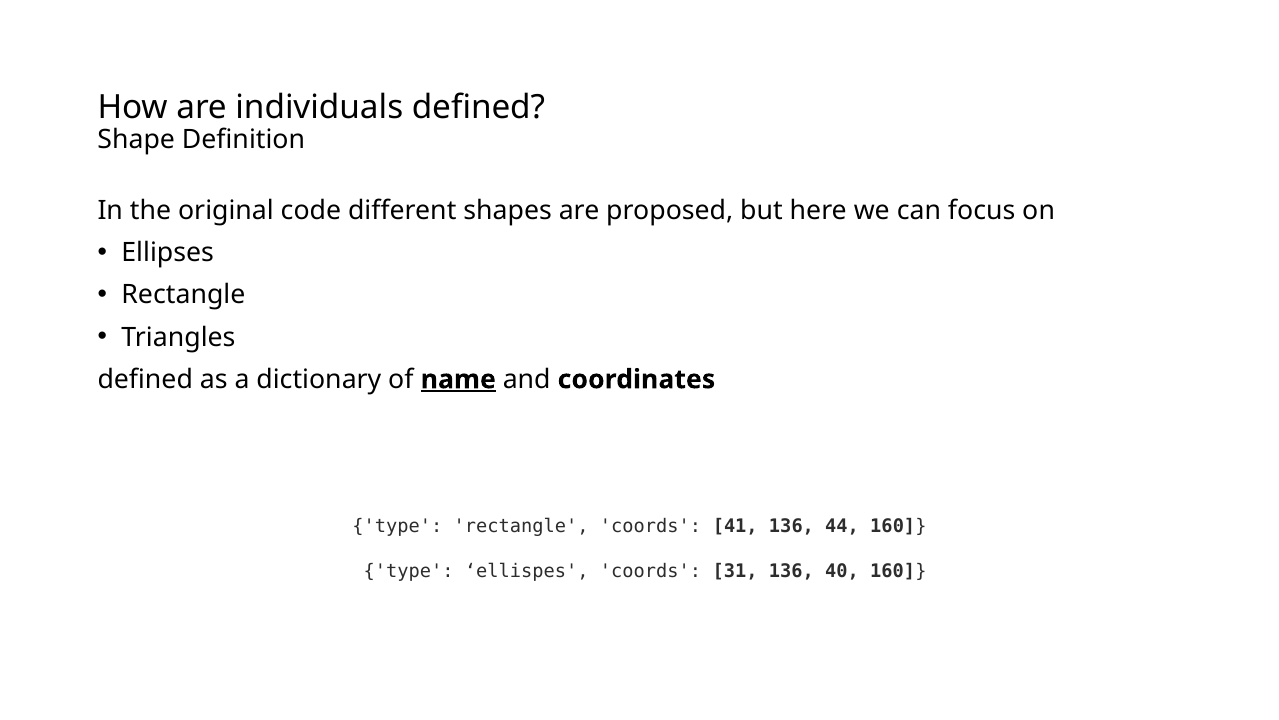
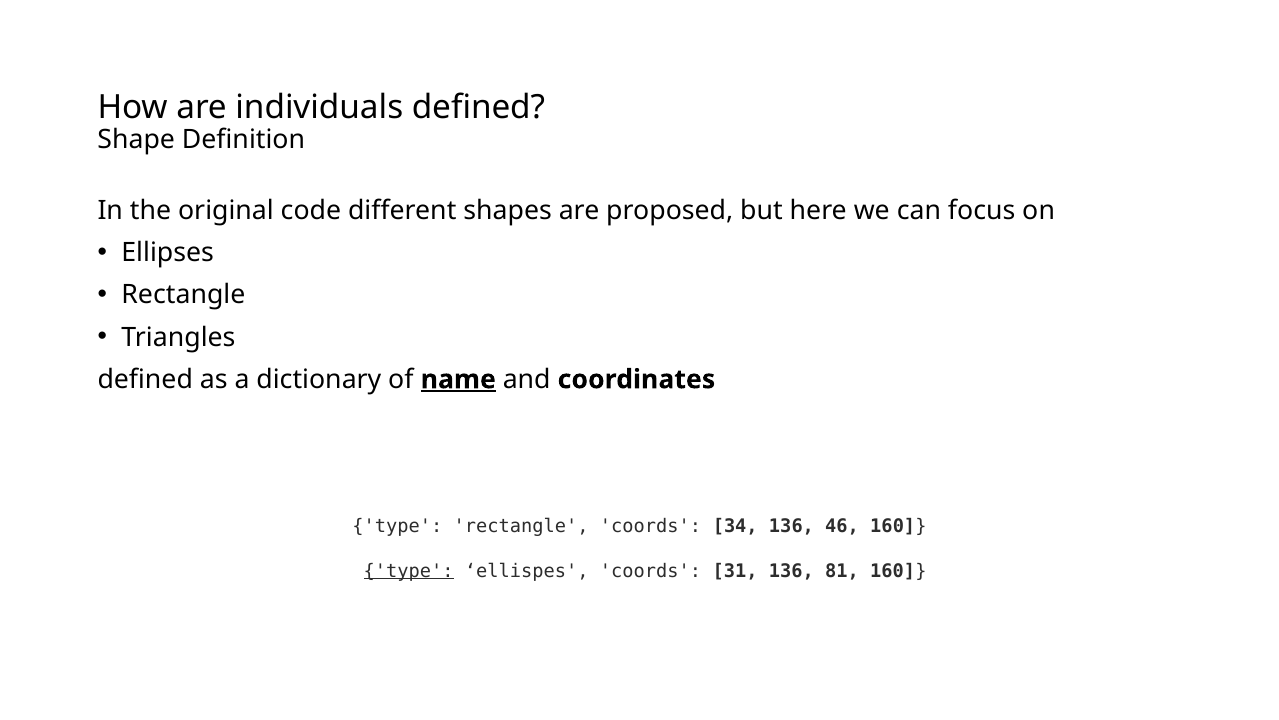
41: 41 -> 34 (735, 526)
44: 44 -> 46 (842, 526)
type underline: none -> present (409, 570)
40: 40 -> 81 (842, 570)
